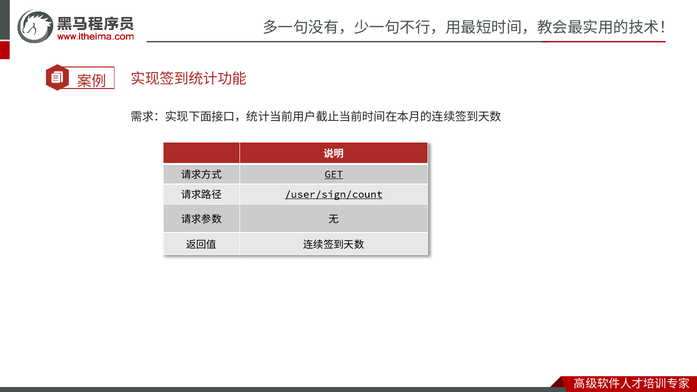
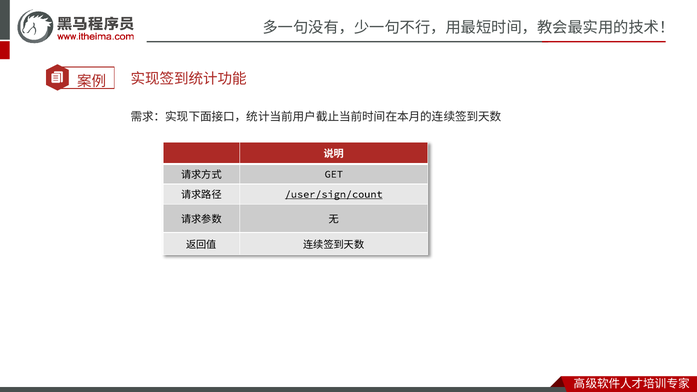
GET underline: present -> none (334, 174)
